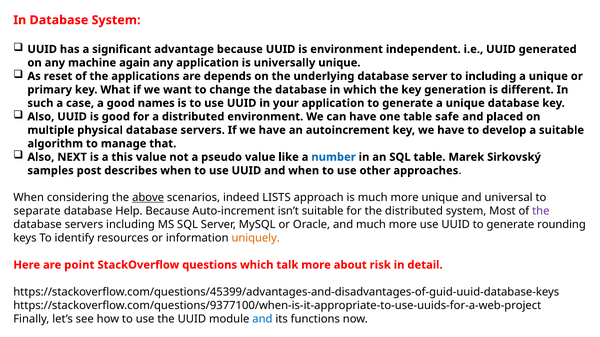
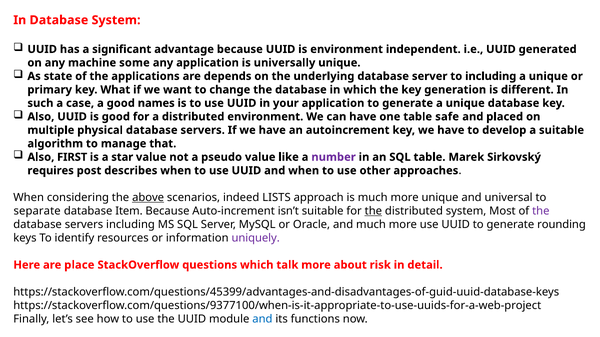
again: again -> some (134, 63)
reset: reset -> state (58, 76)
NEXT: NEXT -> FIRST (72, 157)
this: this -> star (122, 157)
number colour: blue -> purple (334, 157)
samples: samples -> requires (51, 171)
Help: Help -> Item (129, 211)
the underline: none -> present (373, 211)
uniquely colour: orange -> purple (256, 238)
point: point -> place (79, 265)
